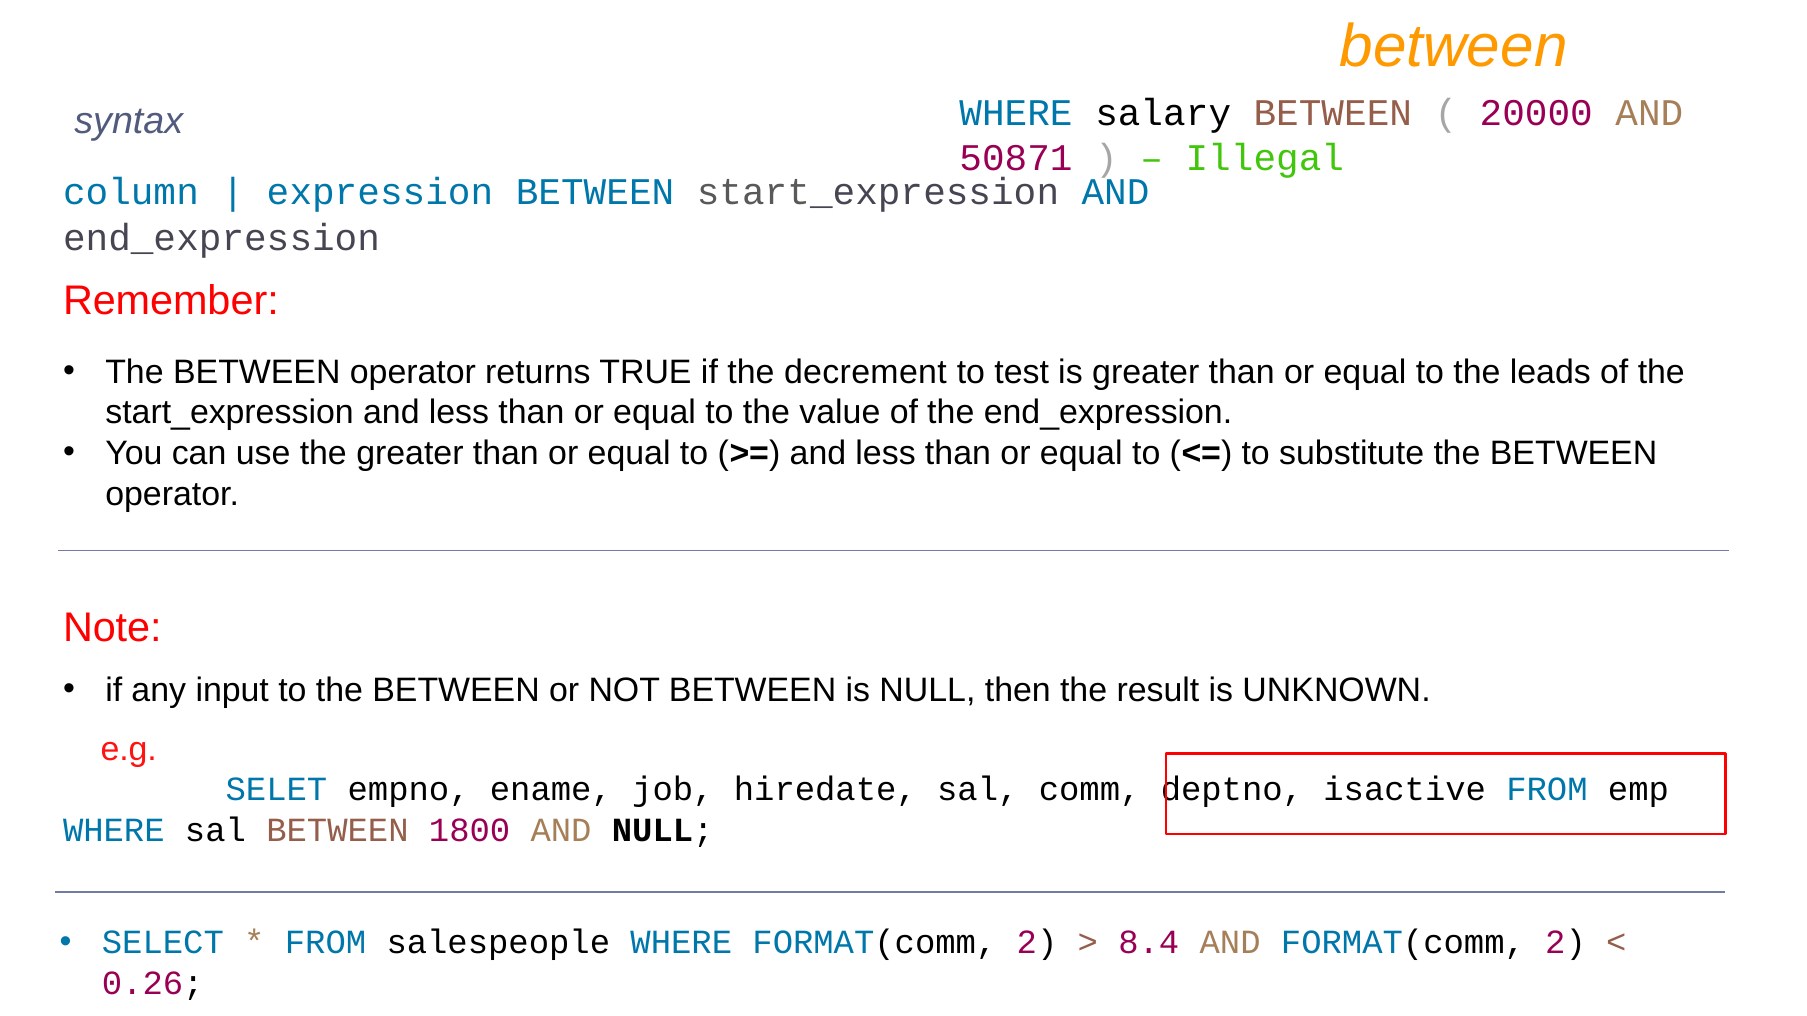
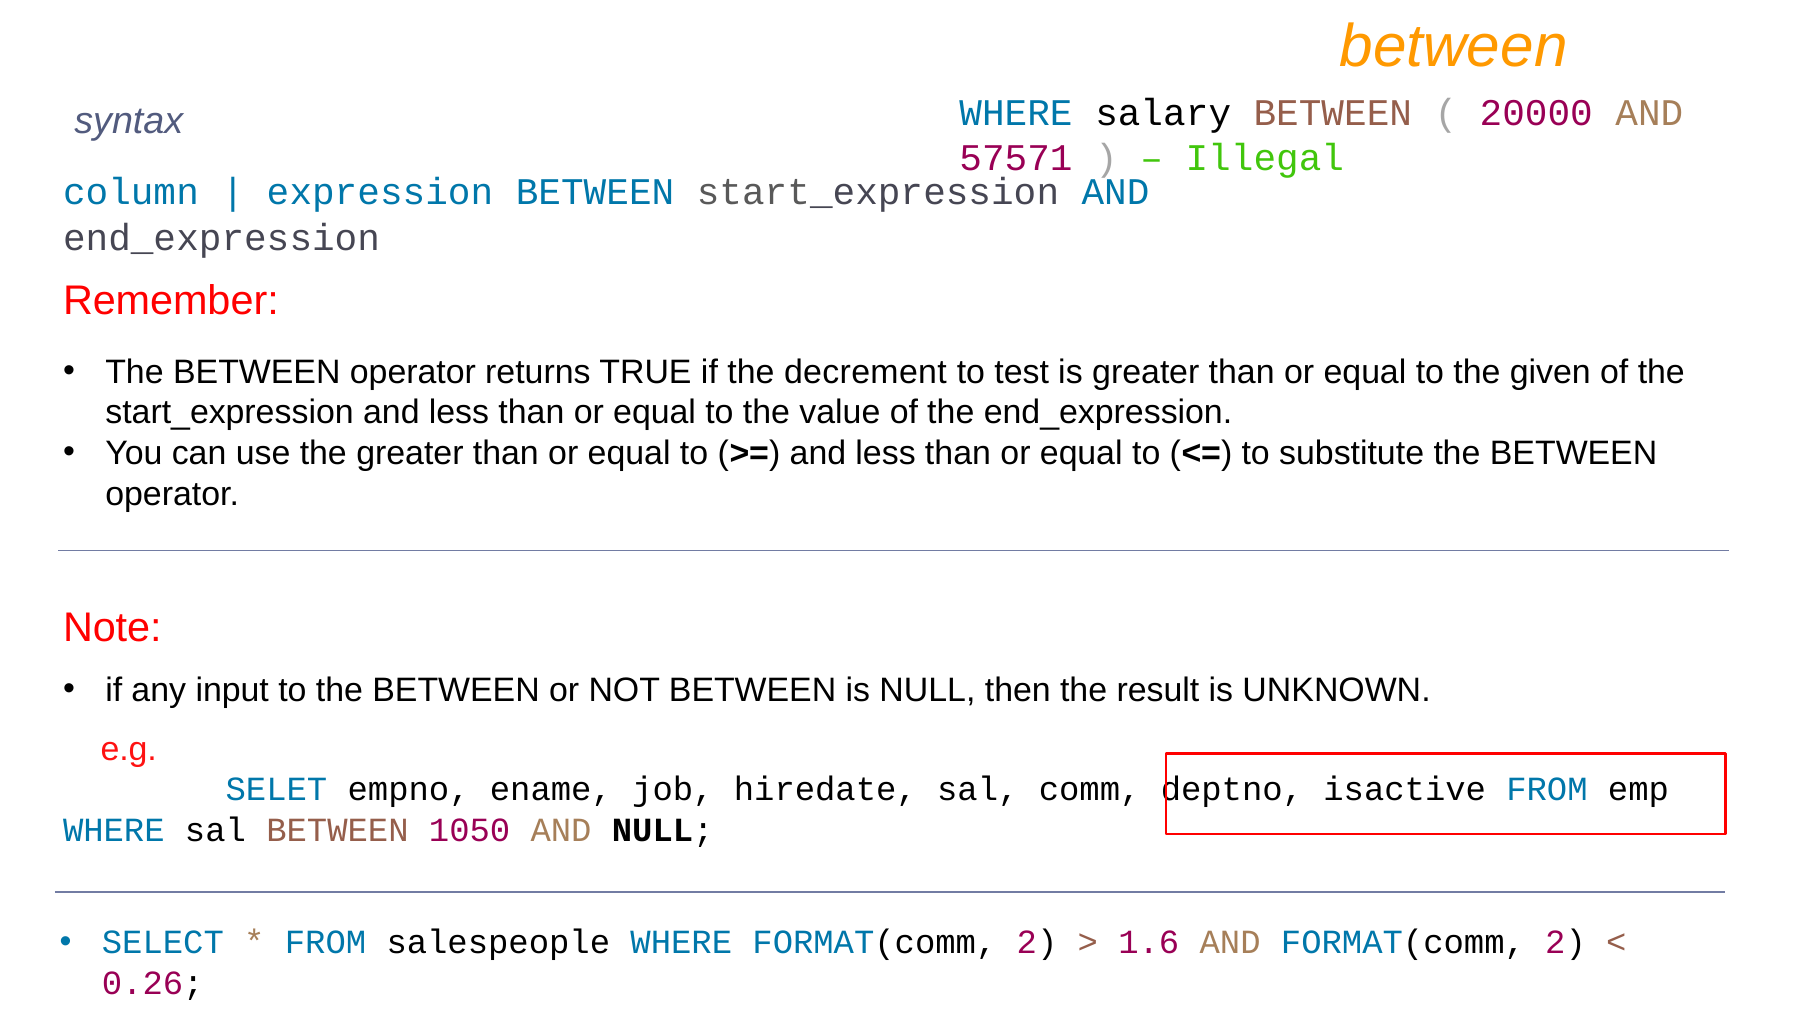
50871: 50871 -> 57571 (1016, 158)
leads: leads -> given (1550, 372)
1800: 1800 -> 1050 (470, 831)
8.4: 8.4 -> 1.6 (1149, 943)
